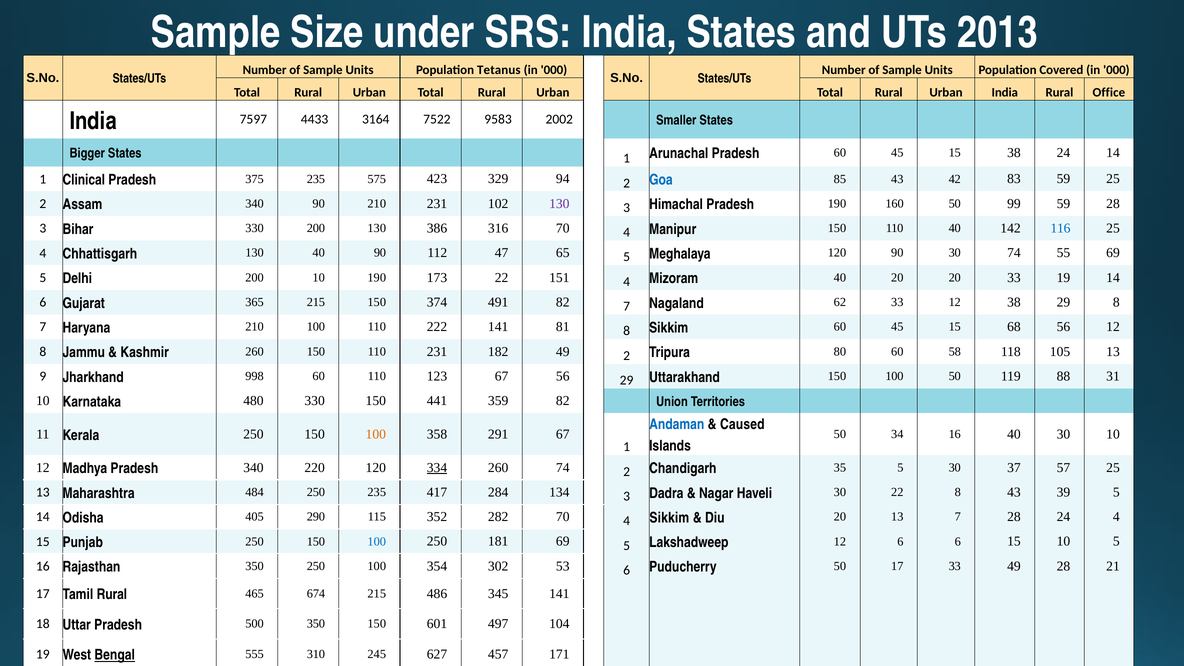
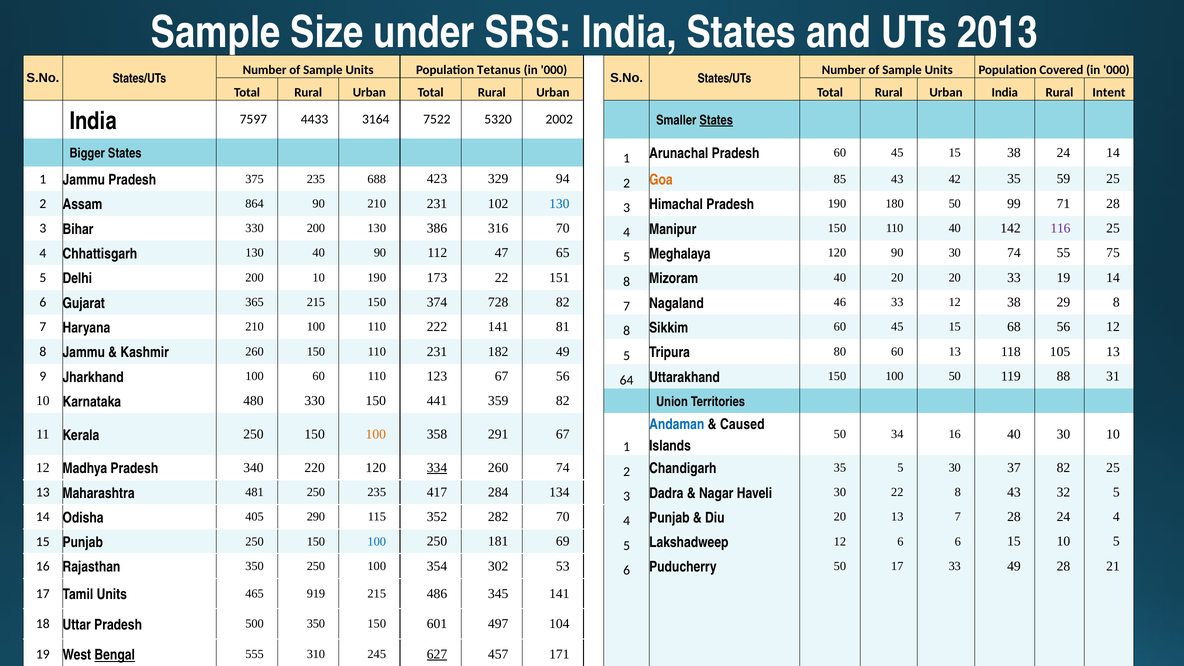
Office: Office -> Intent (1109, 93)
9583: 9583 -> 5320 (498, 119)
States underline: none -> present (716, 120)
1 Clinical: Clinical -> Jammu (84, 180)
575: 575 -> 688 (377, 179)
Goa colour: blue -> orange (661, 180)
42 83: 83 -> 35 (1014, 179)
Assam 340: 340 -> 864 (255, 204)
130 colour: purple -> blue (559, 204)
160: 160 -> 180 (895, 204)
99 59: 59 -> 71 (1063, 204)
116 colour: blue -> purple (1060, 228)
55 69: 69 -> 75 (1113, 253)
151 4: 4 -> 8 (627, 282)
491: 491 -> 728 (498, 302)
62: 62 -> 46 (840, 302)
49 2: 2 -> 5 (627, 356)
60 58: 58 -> 13 (955, 352)
Jharkhand 998: 998 -> 100 (255, 376)
56 29: 29 -> 64 (627, 380)
37 57: 57 -> 82 (1063, 468)
484: 484 -> 481 (255, 492)
39: 39 -> 32 (1063, 492)
4 Sikkim: Sikkim -> Punjab (669, 518)
Tamil Rural: Rural -> Units (112, 595)
674: 674 -> 919 (316, 594)
627 underline: none -> present (437, 654)
